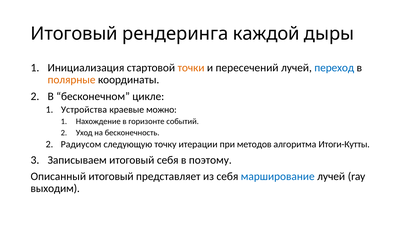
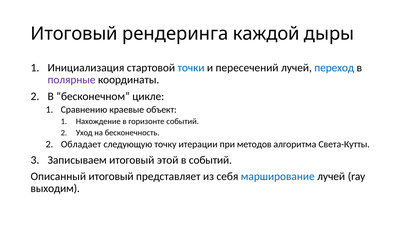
точки colour: orange -> blue (191, 68)
полярные colour: orange -> purple (72, 80)
Устройства: Устройства -> Сравнению (84, 110)
можно: можно -> объект (161, 110)
Радиусом: Радиусом -> Обладает (81, 145)
Итоги-Кутты: Итоги-Кутты -> Света-Кутты (344, 145)
итоговый себя: себя -> этой (168, 160)
в поэтому: поэтому -> событий (210, 160)
